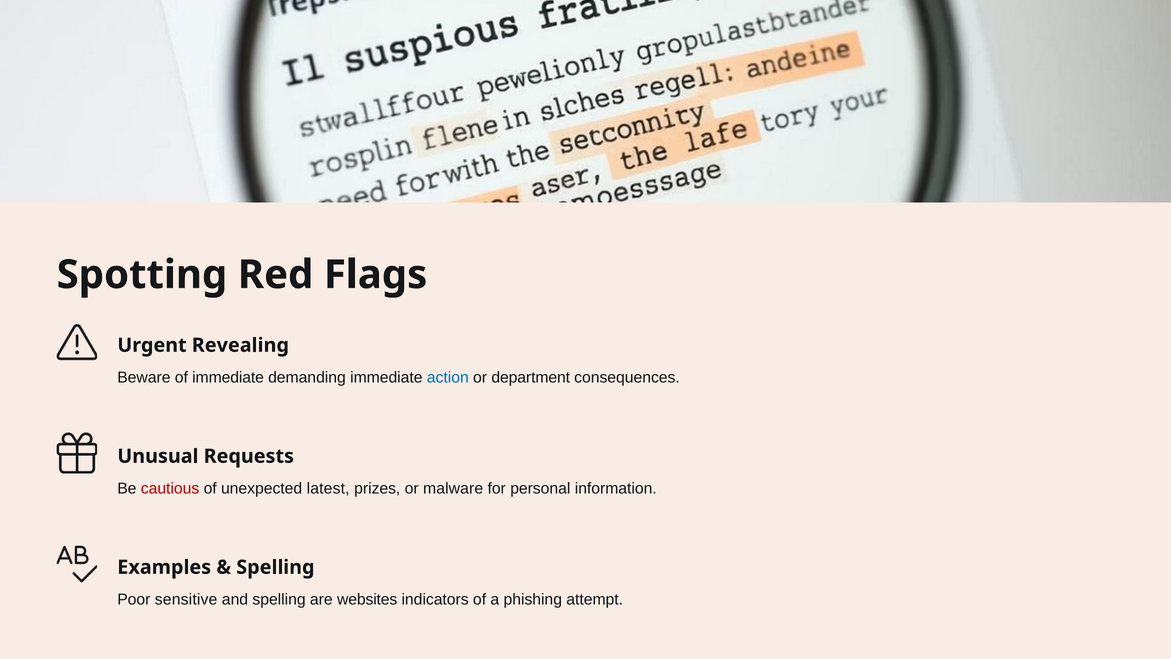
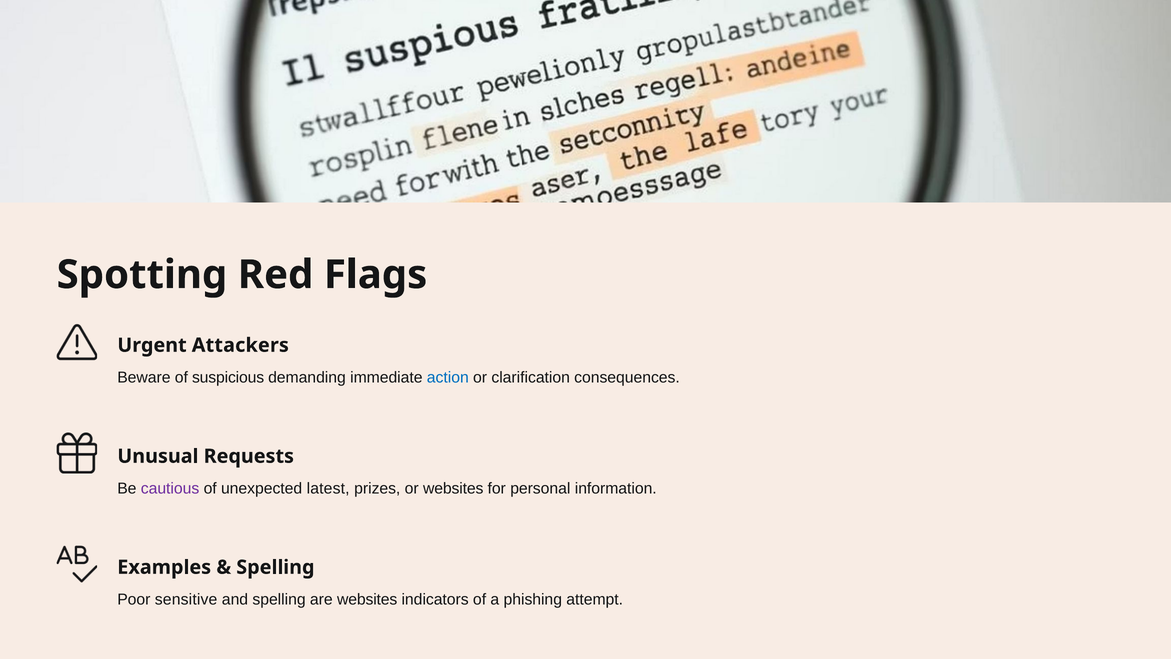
Revealing: Revealing -> Attackers (240, 345)
of immediate: immediate -> suspicious (228, 377)
department: department -> clarification (531, 377)
cautious colour: red -> purple (170, 488)
or malware: malware -> websites (453, 488)
